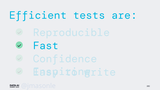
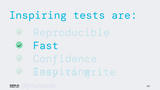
Efficient: Efficient -> Inspiring (38, 15)
